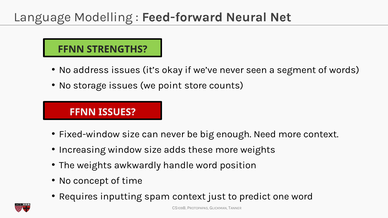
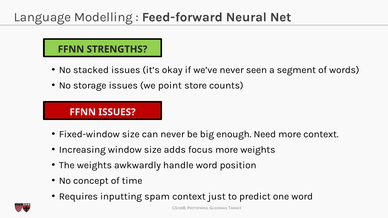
address: address -> stacked (91, 70)
these: these -> focus (200, 150)
